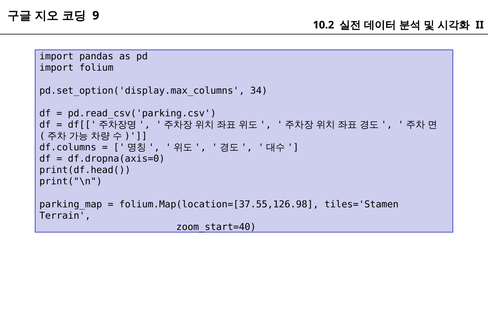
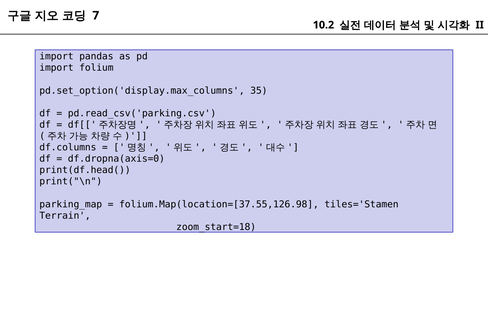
9: 9 -> 7 (96, 16)
34: 34 -> 35 (259, 91)
zoom_start=40: zoom_start=40 -> zoom_start=18 (216, 227)
